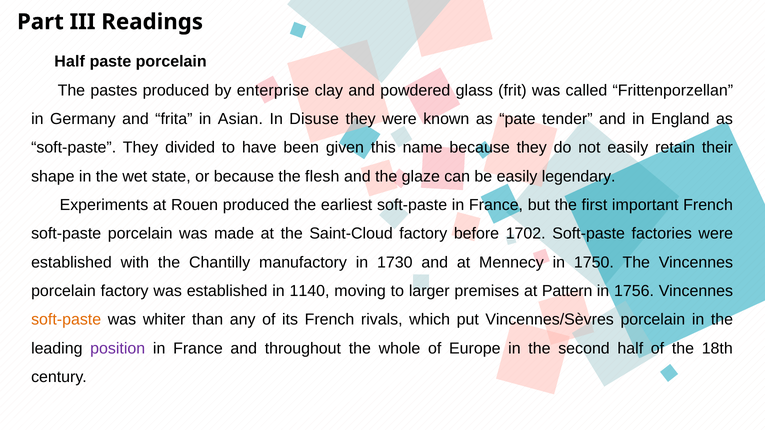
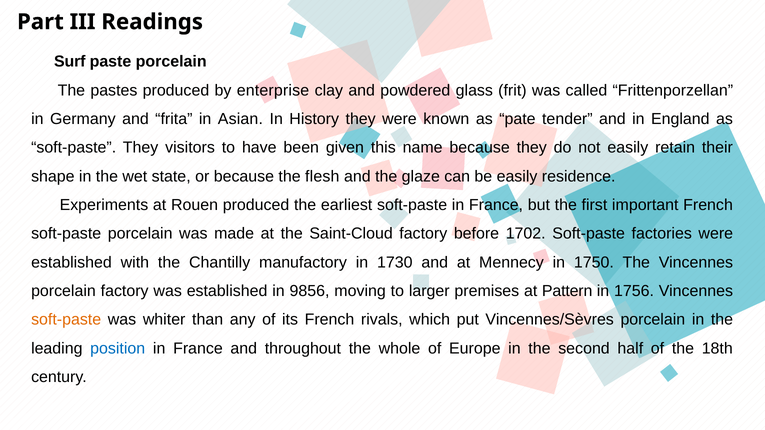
Half: Half -> Surf (70, 62)
Disuse: Disuse -> History (314, 119)
divided: divided -> visitors (190, 148)
legendary: legendary -> residence (579, 176)
1140: 1140 -> 9856 (310, 291)
position colour: purple -> blue (118, 349)
